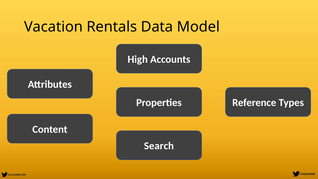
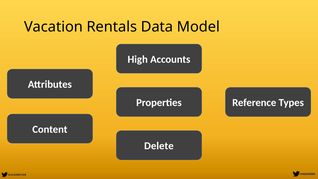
Search: Search -> Delete (159, 146)
